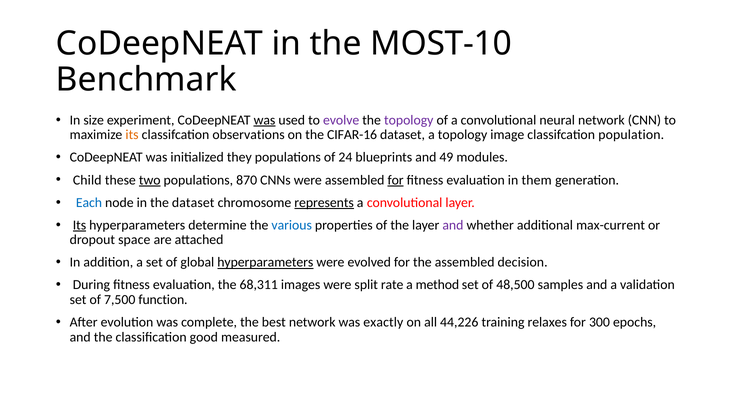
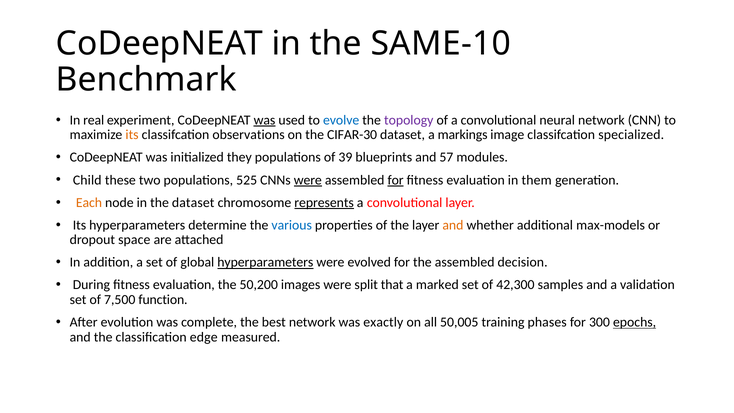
MOST-10: MOST-10 -> SAME-10 (441, 43)
size: size -> real (94, 120)
evolve colour: purple -> blue (341, 120)
CIFAR-16: CIFAR-16 -> CIFAR-30 (352, 135)
a topology: topology -> markings (463, 135)
population: population -> specialized (631, 135)
24: 24 -> 39 (345, 157)
49: 49 -> 57 (446, 157)
two underline: present -> none (150, 180)
870: 870 -> 525 (247, 180)
were underline: none -> present (308, 180)
Each colour: blue -> orange (89, 202)
Its underline: present -> none (79, 225)
and colour: purple -> orange (453, 225)
max-current: max-current -> max-models (611, 225)
68,311: 68,311 -> 50,200 (259, 285)
rate: rate -> that (392, 285)
method: method -> marked (437, 285)
48,500: 48,500 -> 42,300 (515, 285)
44,226: 44,226 -> 50,005 (459, 322)
relaxes: relaxes -> phases (547, 322)
epochs underline: none -> present (635, 322)
good: good -> edge (204, 337)
